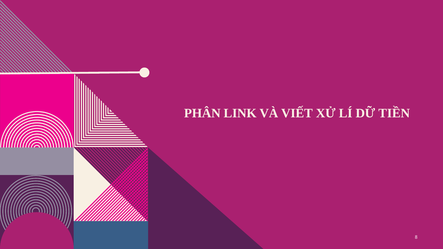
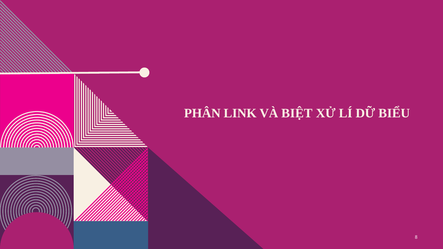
VIẾT: VIẾT -> BIỆT (297, 113)
TIỀN: TIỀN -> BIỂU (394, 113)
